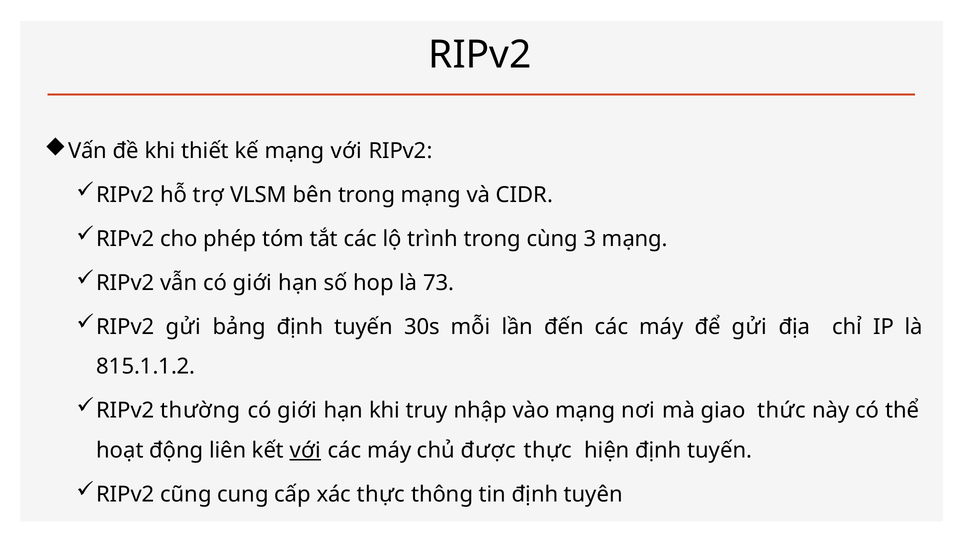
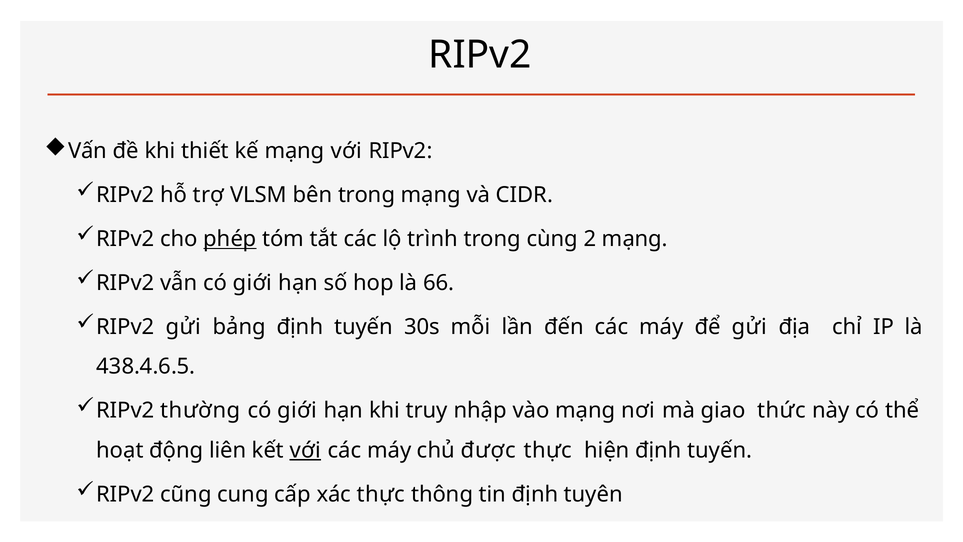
phép underline: none -> present (230, 239)
3: 3 -> 2 (590, 239)
73: 73 -> 66 (439, 283)
815.1.1.2: 815.1.1.2 -> 438.4.6.5 (146, 366)
